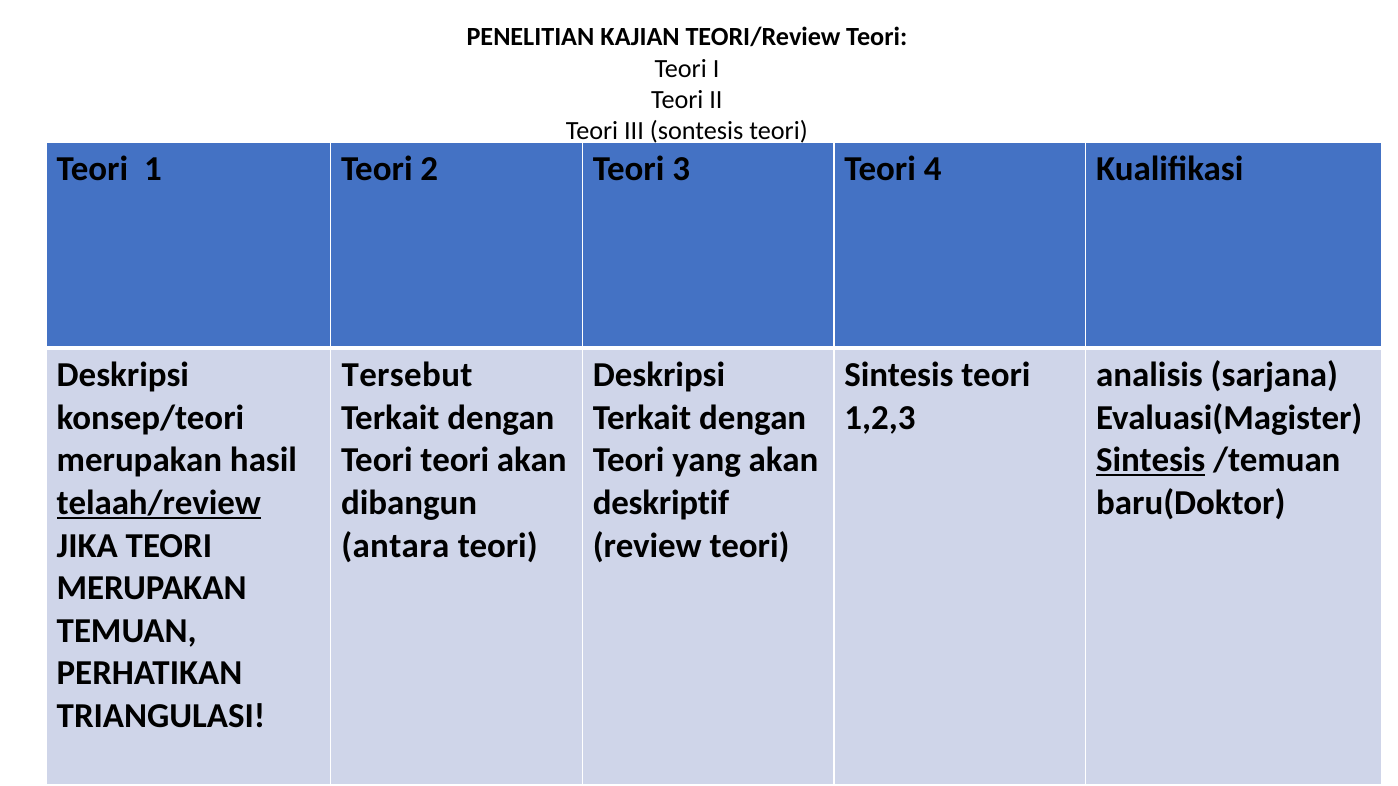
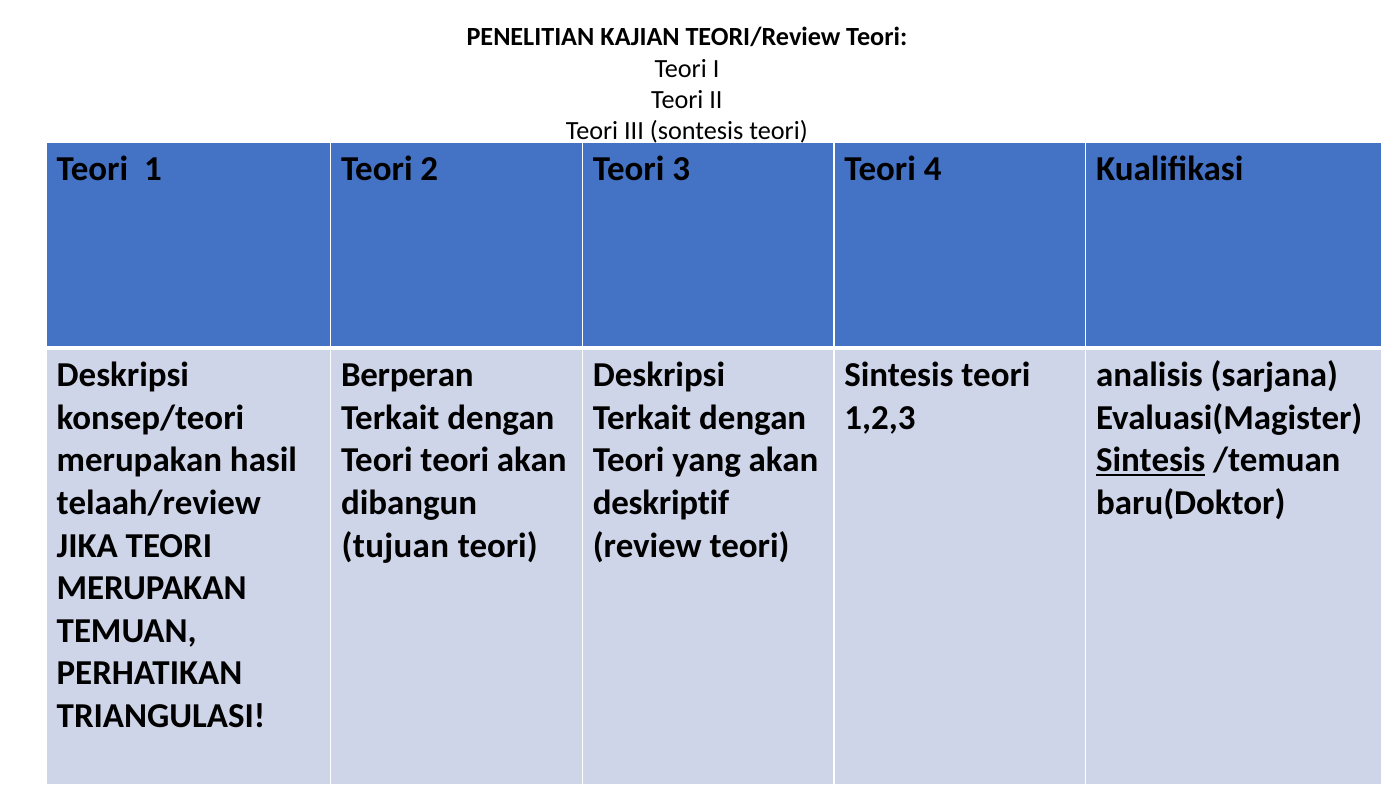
Tersebut: Tersebut -> Berperan (407, 375)
telaah/review underline: present -> none (159, 503)
antara: antara -> tujuan (395, 546)
